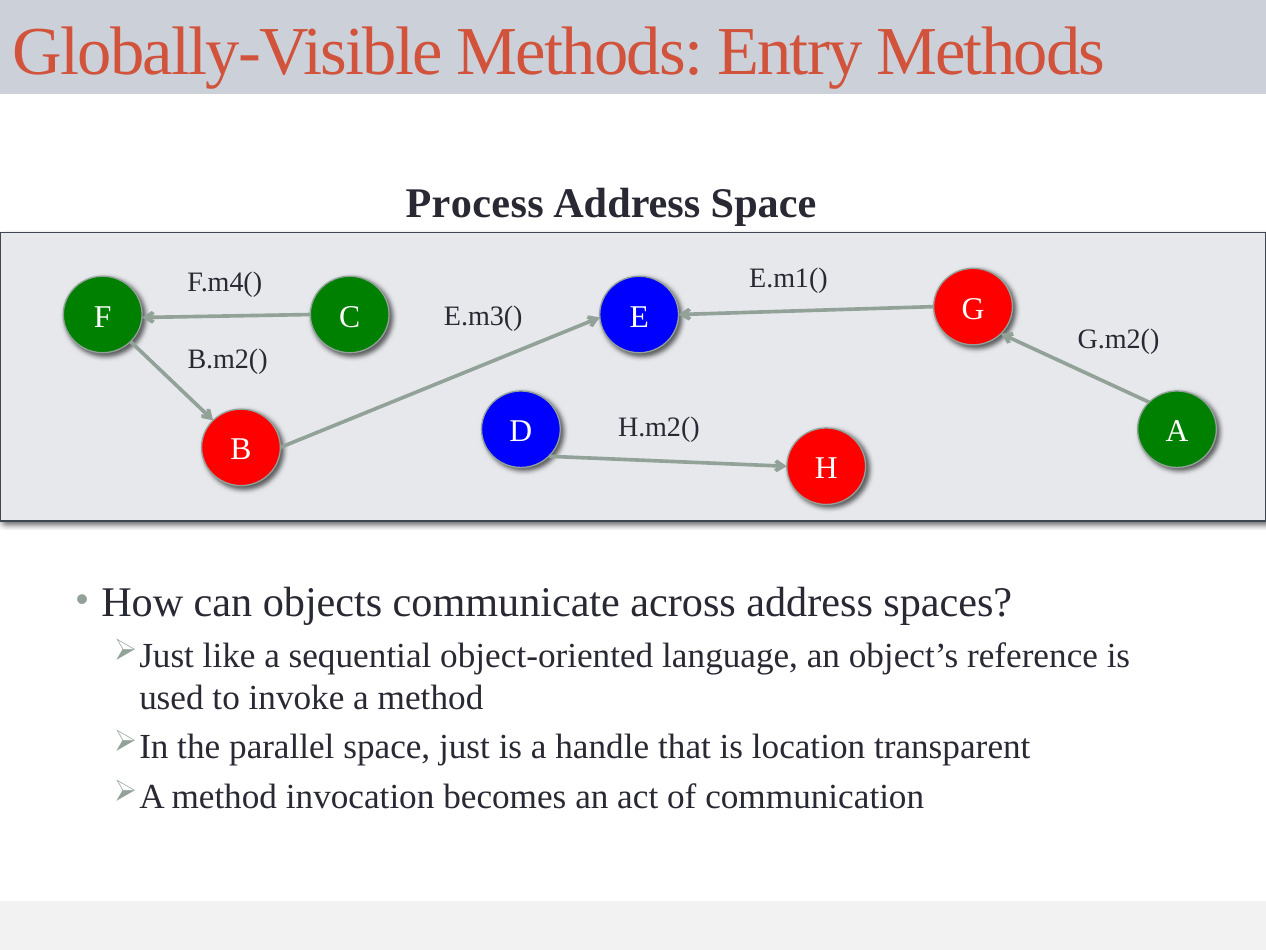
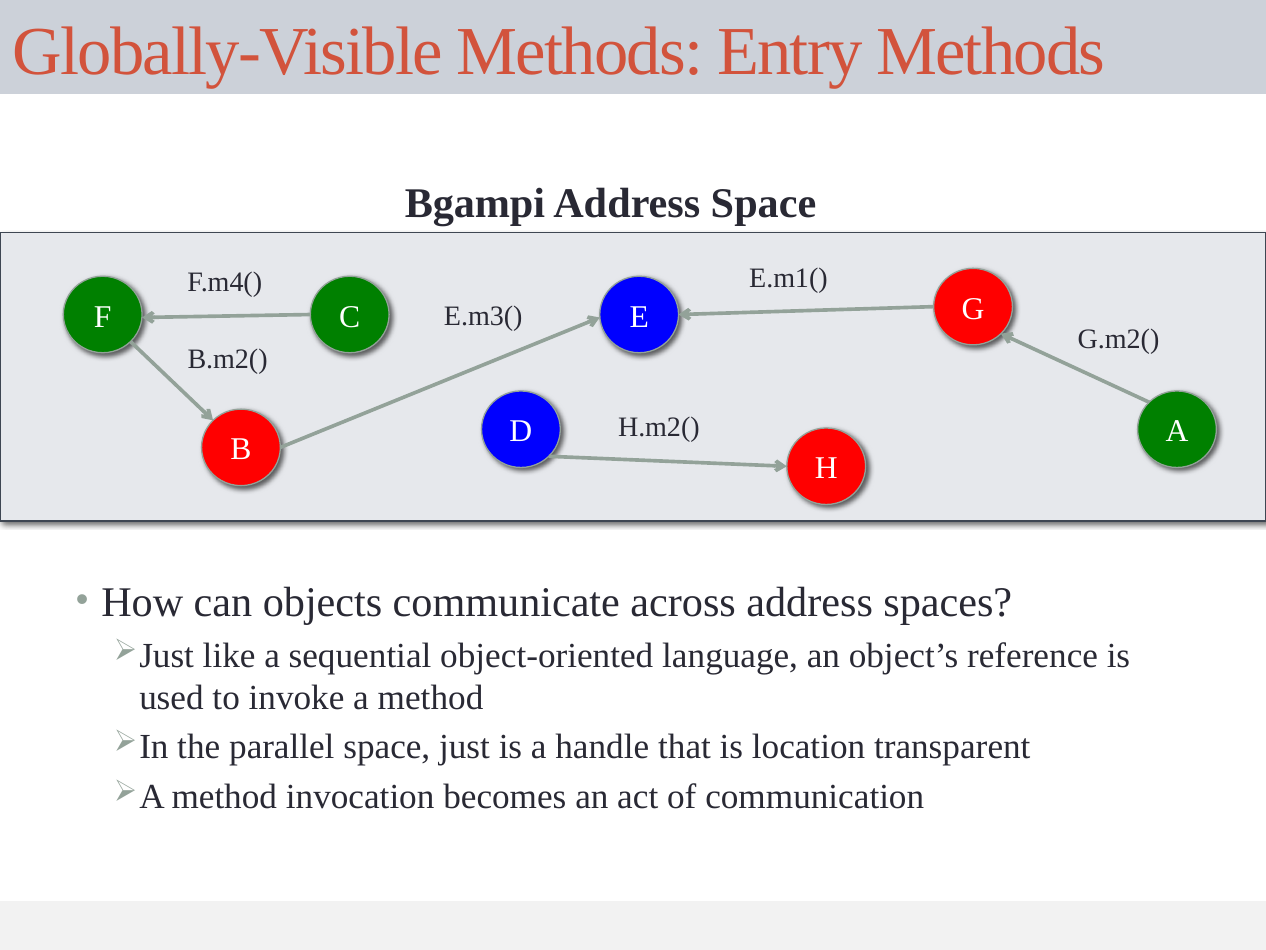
Process: Process -> Bgampi (475, 203)
